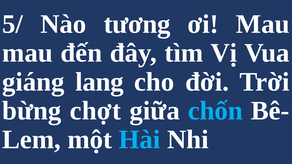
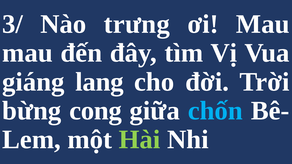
5/: 5/ -> 3/ (13, 24)
tương: tương -> trưng (137, 24)
chợt: chợt -> cong (96, 111)
Hài colour: light blue -> light green (140, 140)
